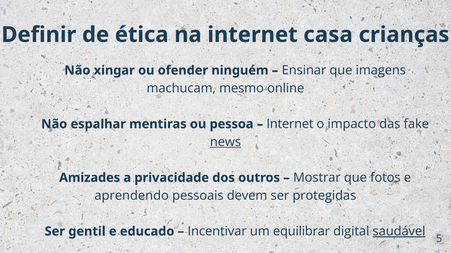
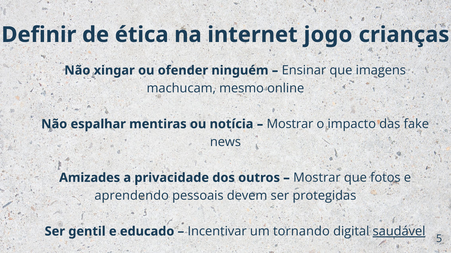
casa: casa -> jogo (328, 35)
pessoa: pessoa -> notícia (232, 124)
Internet: Internet -> Mostrar (290, 124)
news underline: present -> none (225, 142)
equilibrar: equilibrar -> tornando (301, 232)
